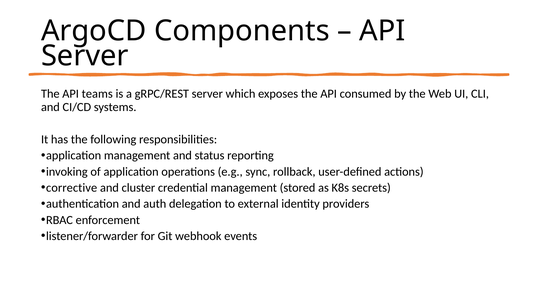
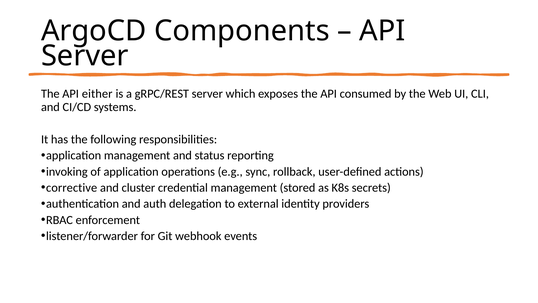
teams: teams -> either (97, 94)
